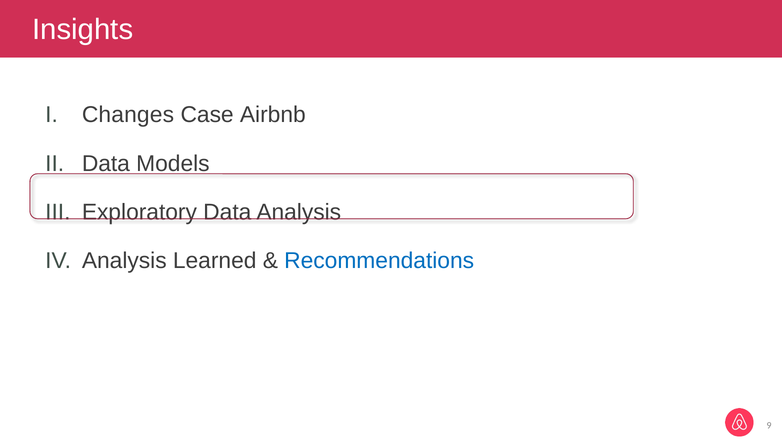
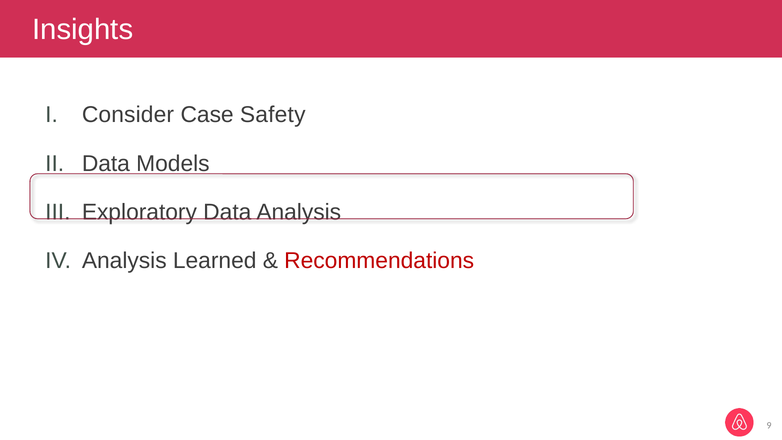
Changes: Changes -> Consider (128, 115)
Airbnb: Airbnb -> Safety (273, 115)
Recommendations colour: blue -> red (379, 261)
